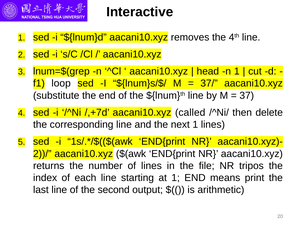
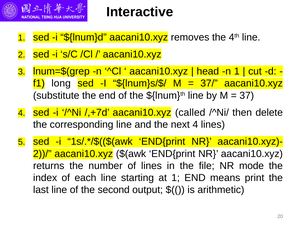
loop: loop -> long (61, 83)
next 1: 1 -> 4 (195, 124)
tripos: tripos -> mode (251, 166)
